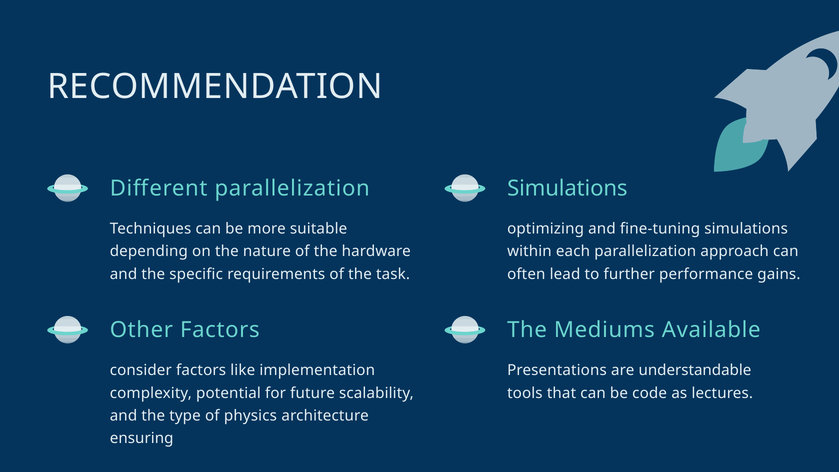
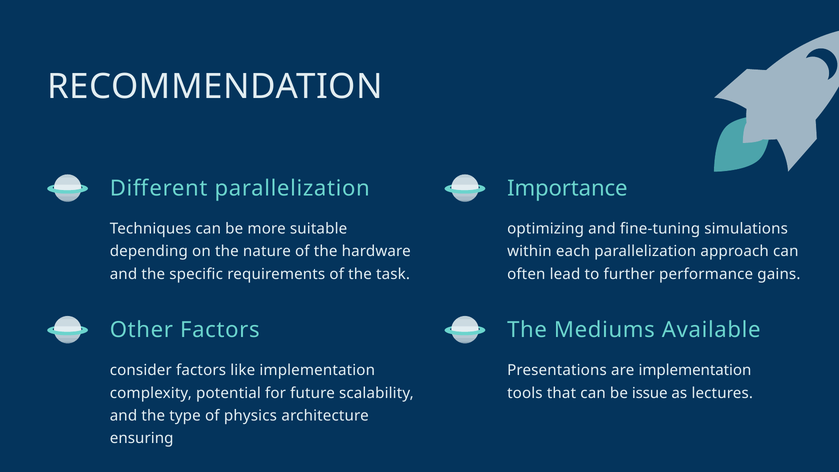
Simulations: Simulations -> Importance (567, 188)
are understandable: understandable -> implementation (695, 370)
code: code -> issue (650, 393)
